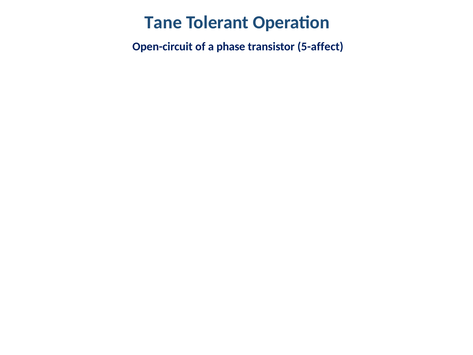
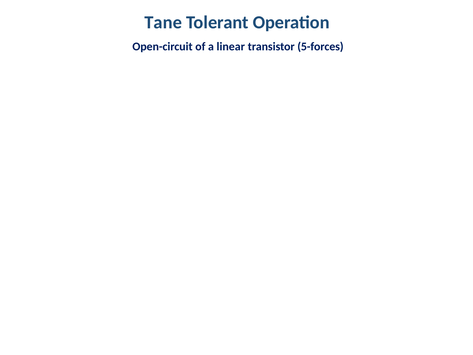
phase: phase -> linear (231, 47)
5-affect: 5-affect -> 5-forces (320, 47)
